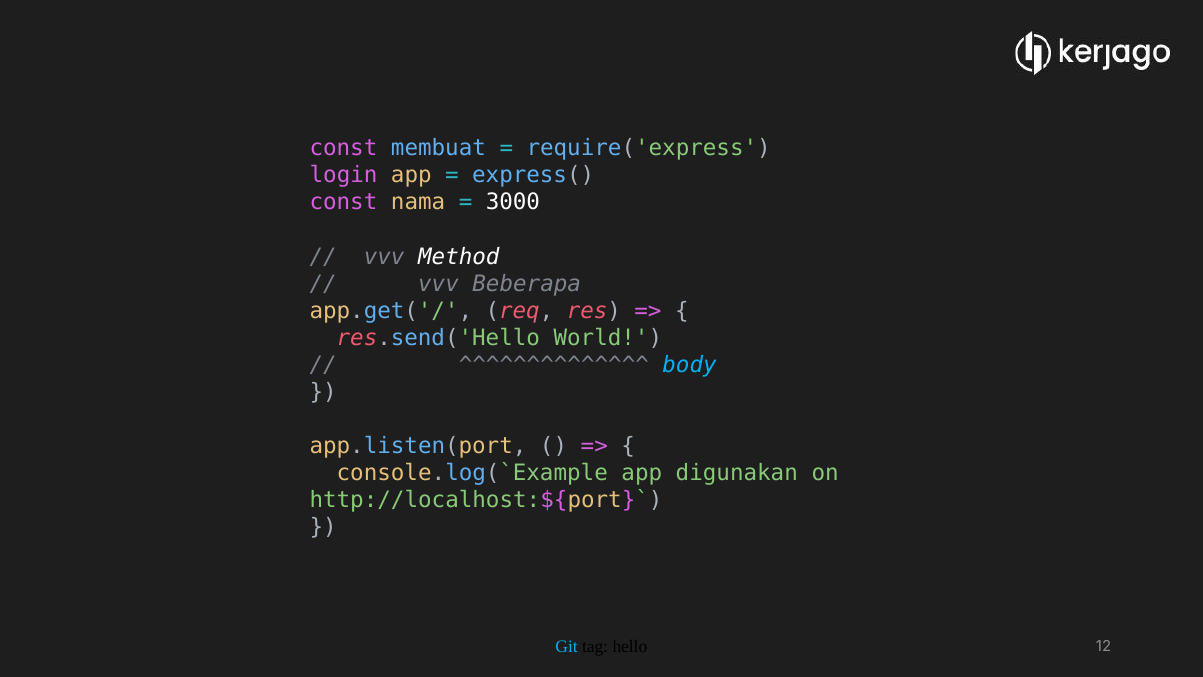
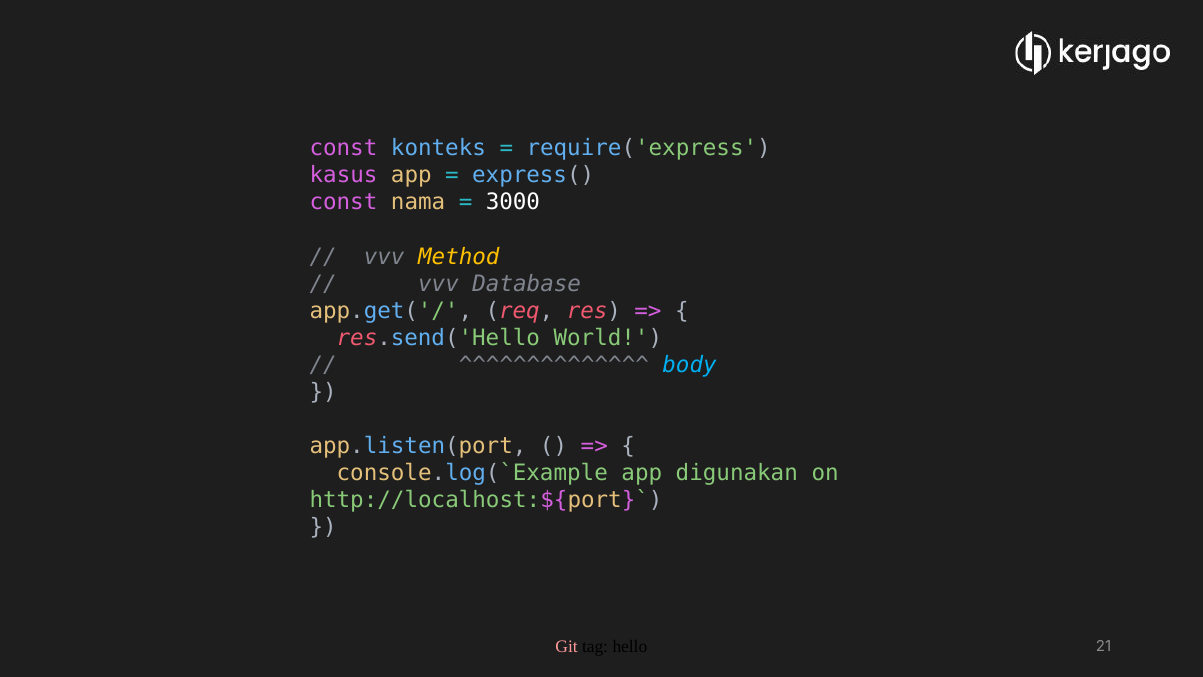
membuat: membuat -> konteks (438, 148)
login: login -> kasus (344, 175)
Method colour: white -> yellow (459, 257)
Beberapa: Beberapa -> Database (527, 284)
Git colour: light blue -> pink (567, 646)
12: 12 -> 21 (1104, 646)
